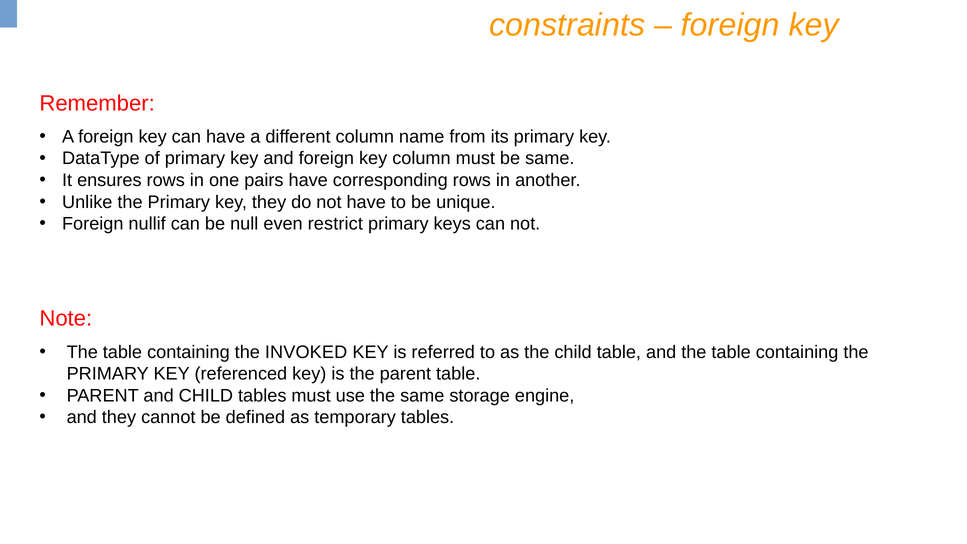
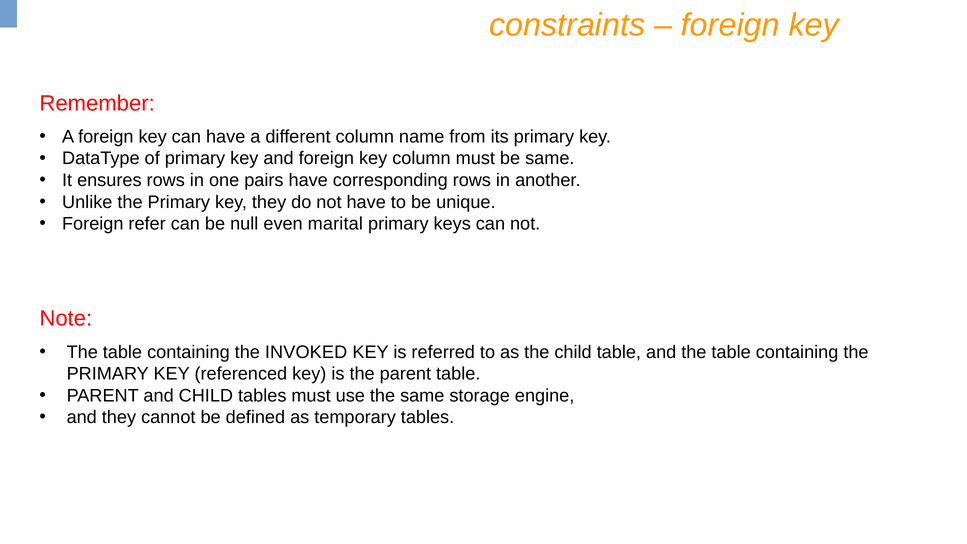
nullif: nullif -> refer (147, 224)
restrict: restrict -> marital (335, 224)
